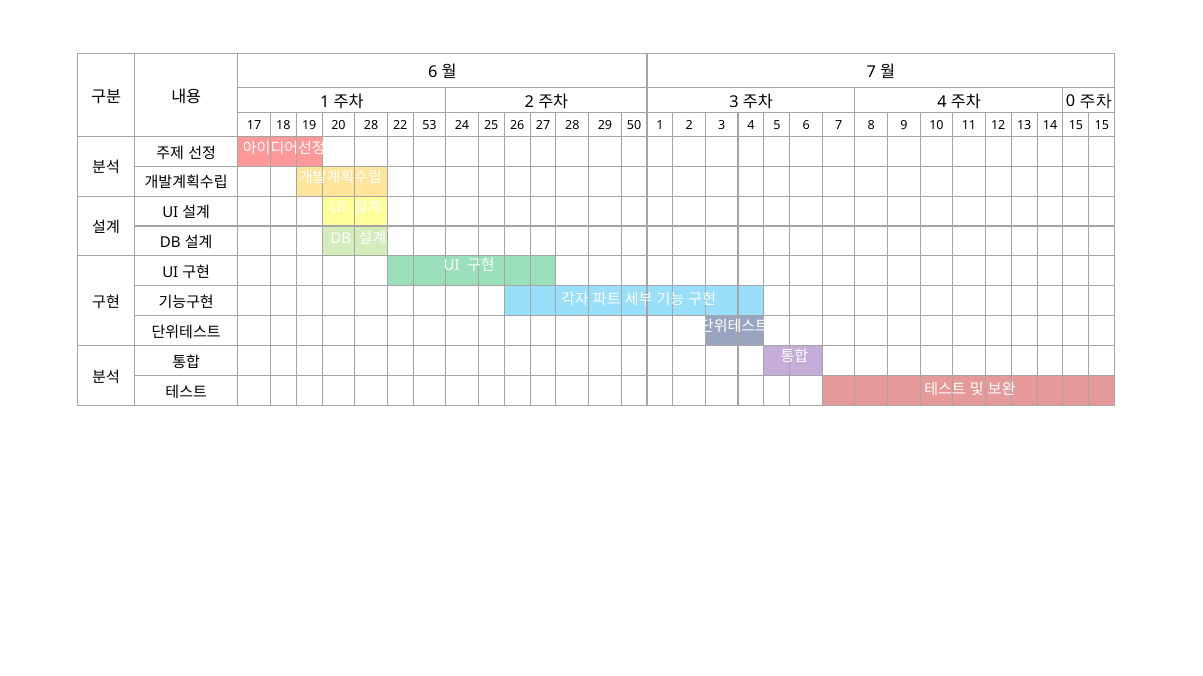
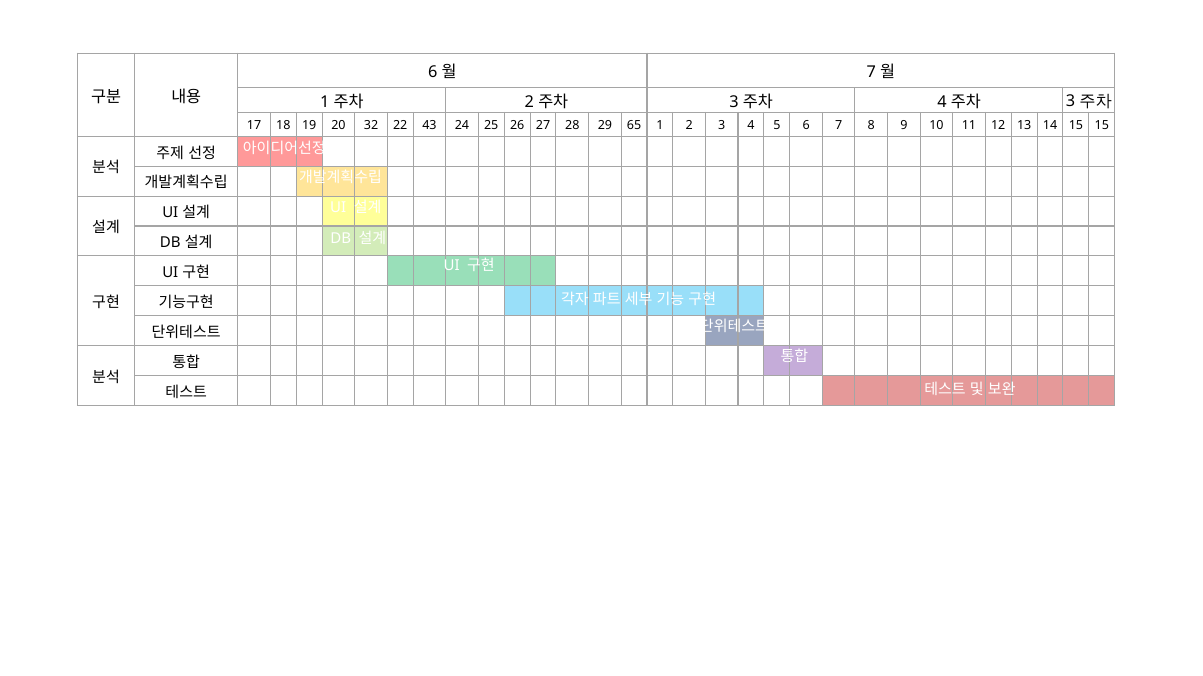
0: 0 -> 3 (1070, 101)
20 28: 28 -> 32 (371, 125)
53: 53 -> 43 (429, 125)
50: 50 -> 65 (634, 125)
